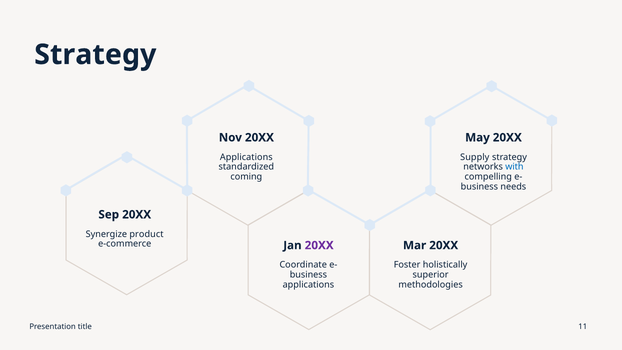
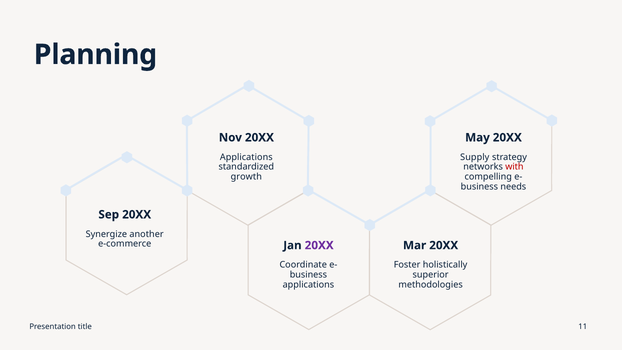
Strategy: Strategy -> Planning (95, 55)
with colour: blue -> red (514, 167)
coming: coming -> growth (246, 177)
product: product -> another (147, 234)
